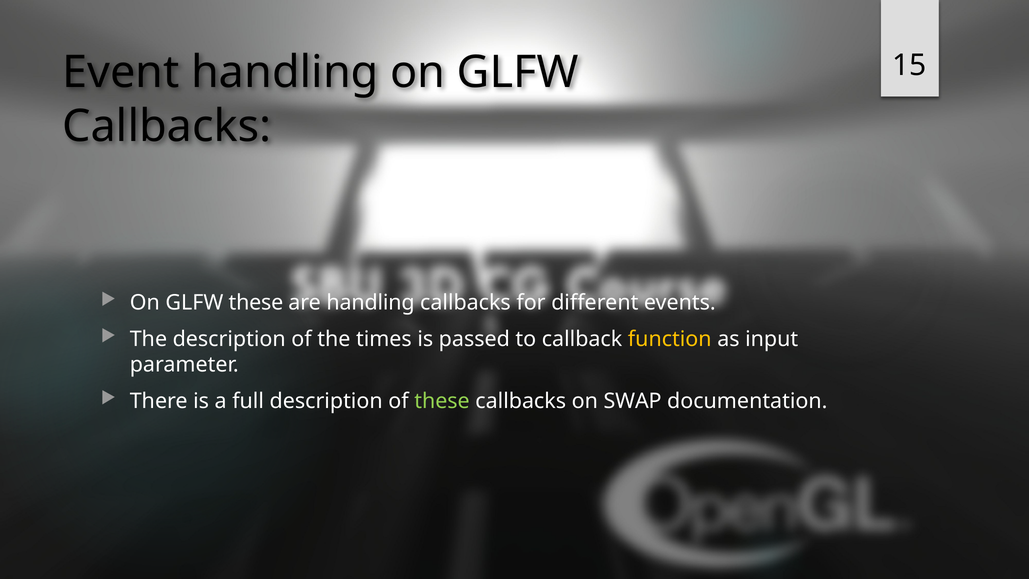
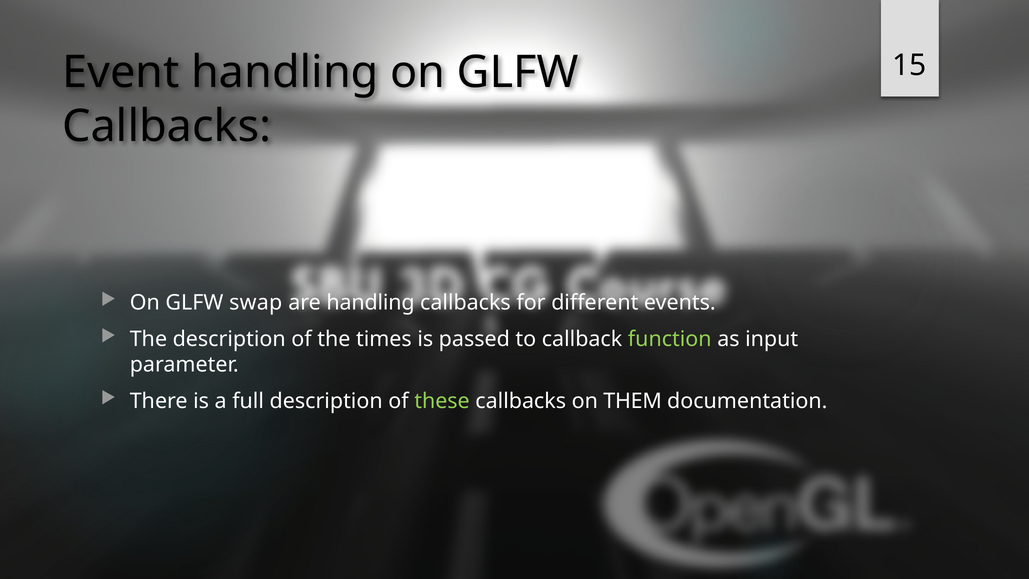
GLFW these: these -> swap (256, 302)
function colour: yellow -> light green (670, 339)
SWAP: SWAP -> THEM (633, 401)
